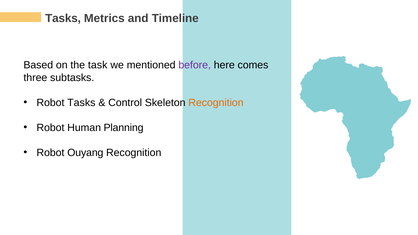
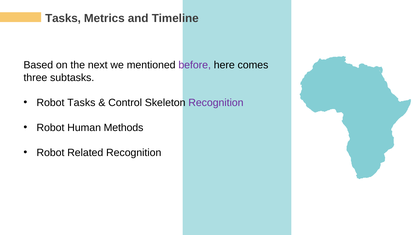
task: task -> next (98, 65)
Recognition colour: orange -> purple (216, 103)
Planning: Planning -> Methods (124, 128)
Ouyang: Ouyang -> Related (85, 153)
